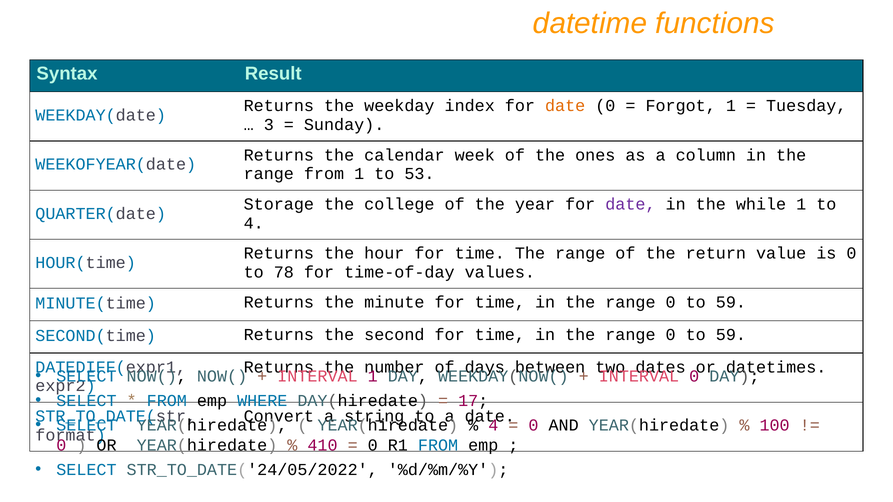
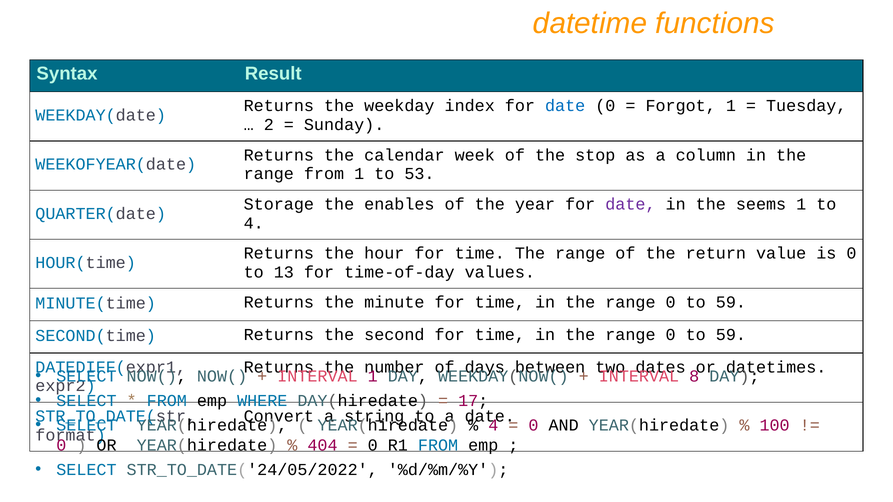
date colour: orange -> blue (565, 106)
3: 3 -> 2 (269, 125)
ones: ones -> stop (595, 155)
college: college -> enables (399, 204)
while: while -> seems (761, 204)
78: 78 -> 13 (284, 272)
0: 0 -> 8 (694, 376)
410: 410 -> 404 (323, 446)
